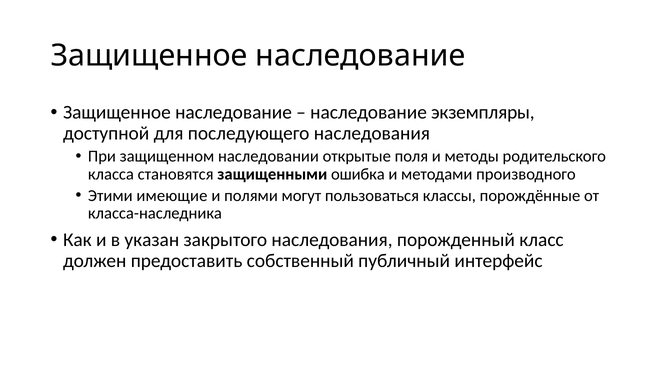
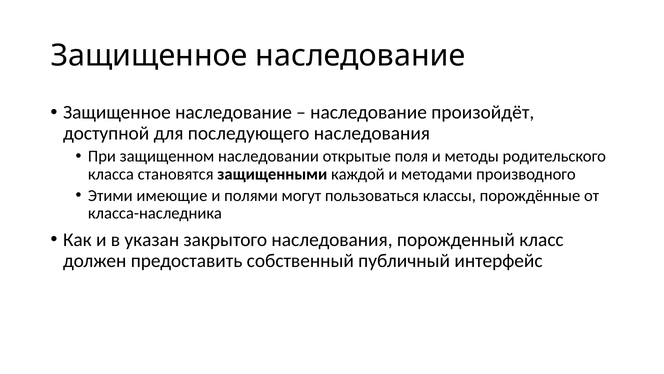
экземпляры: экземпляры -> произойдёт (483, 112)
ошибка: ошибка -> каждой (358, 174)
